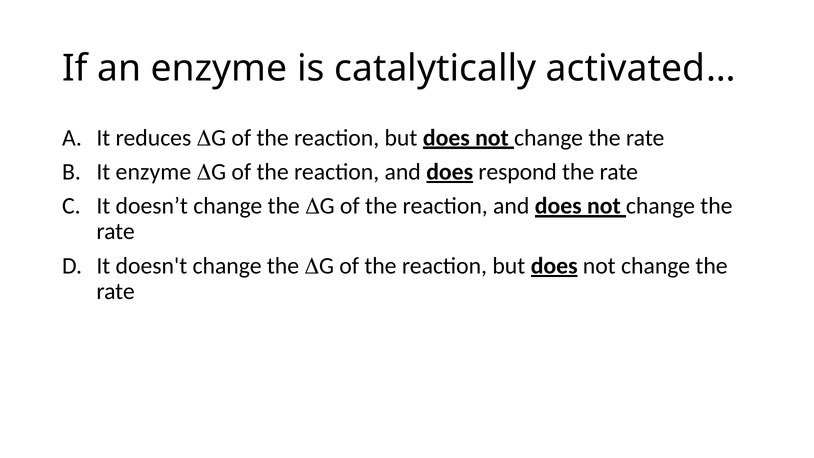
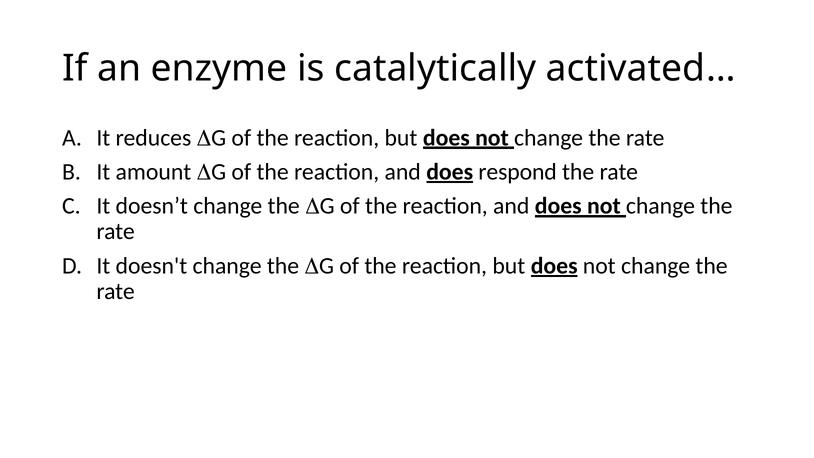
It enzyme: enzyme -> amount (153, 172)
